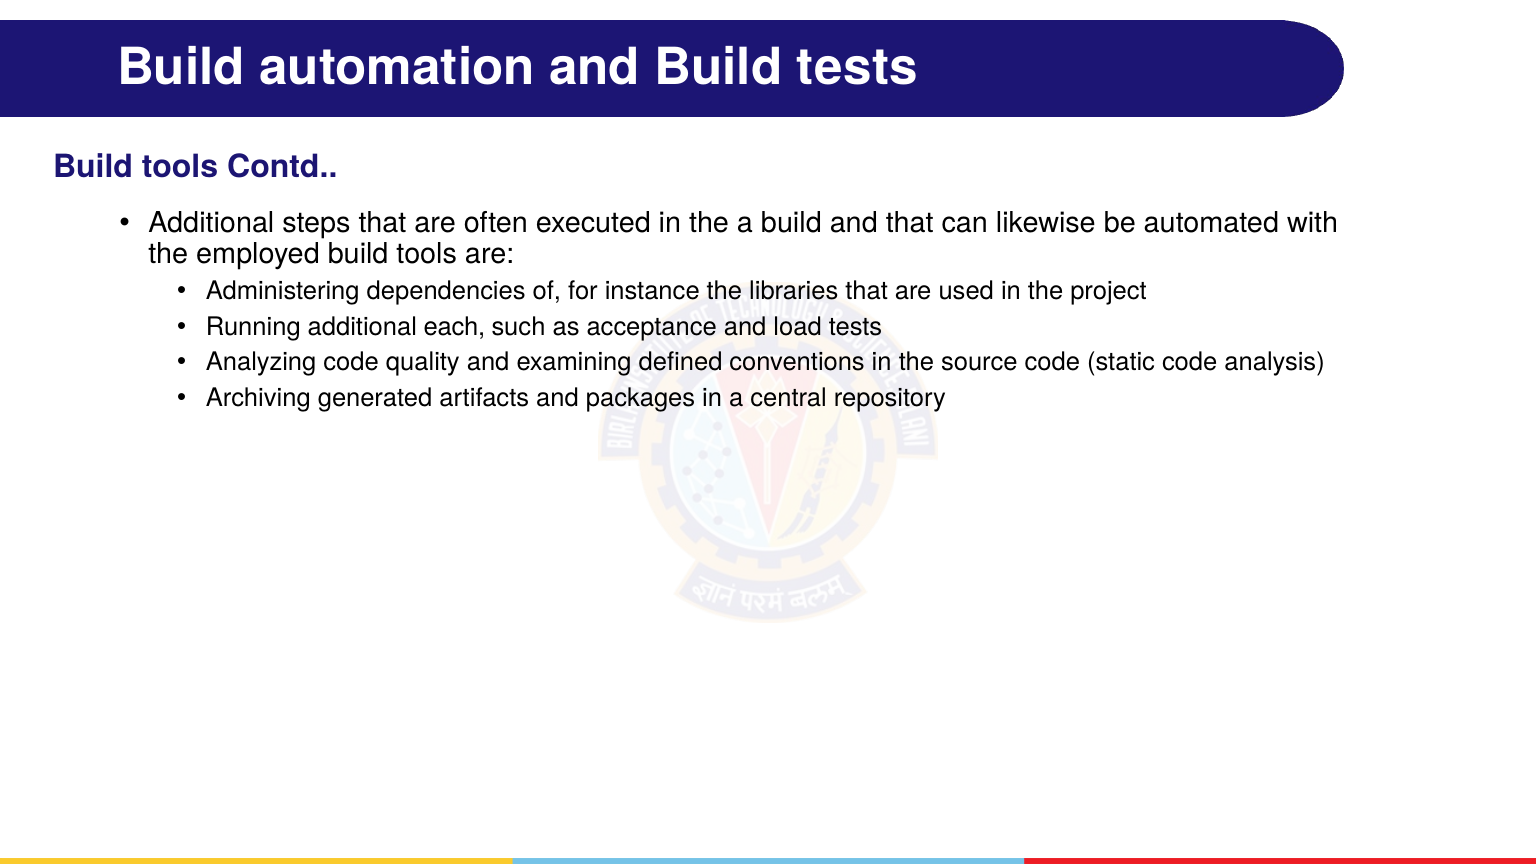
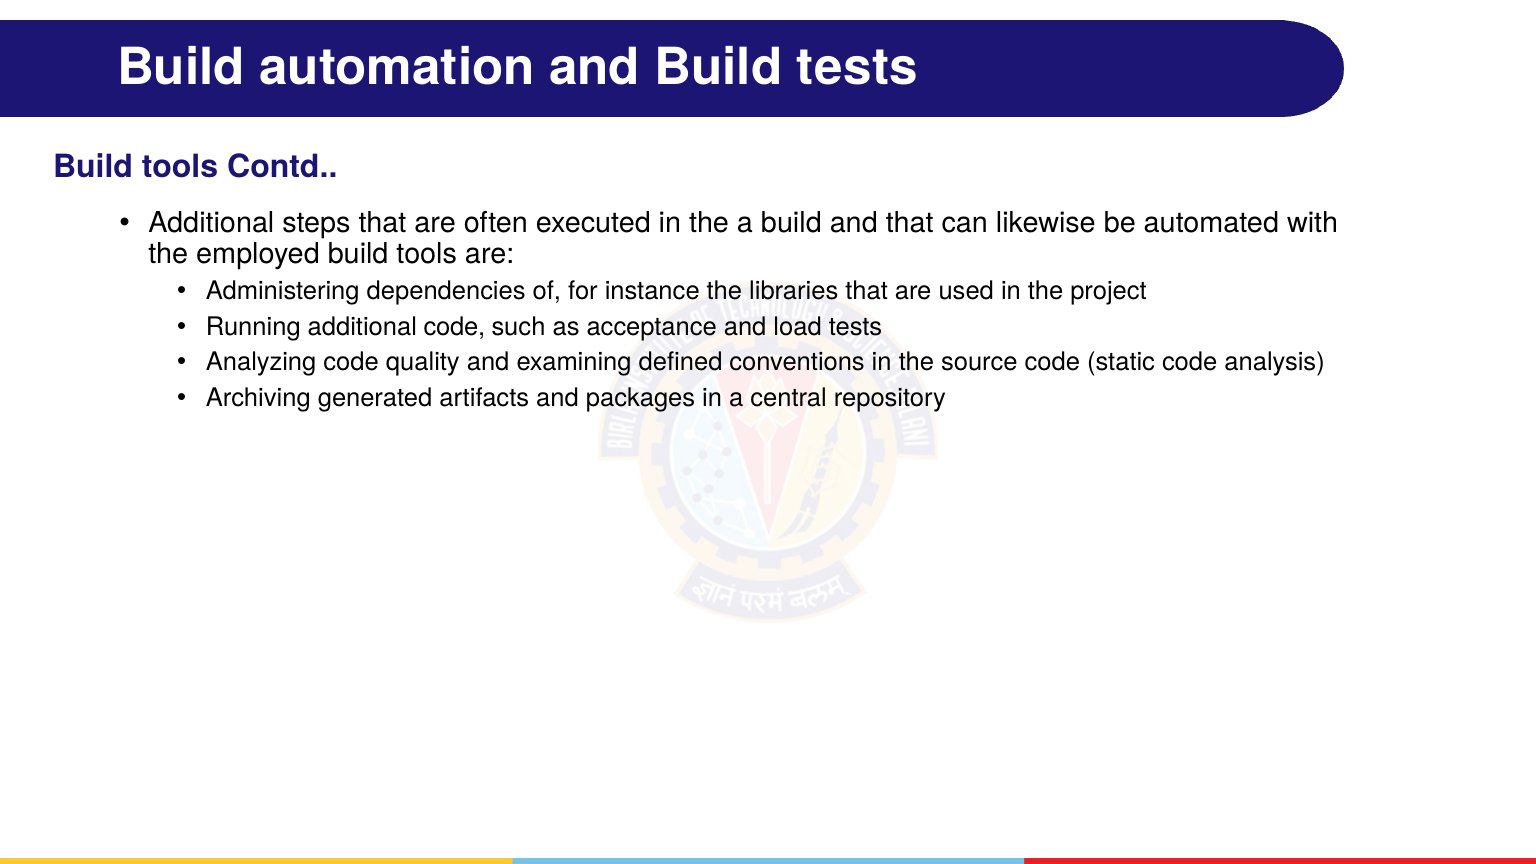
additional each: each -> code (454, 327)
